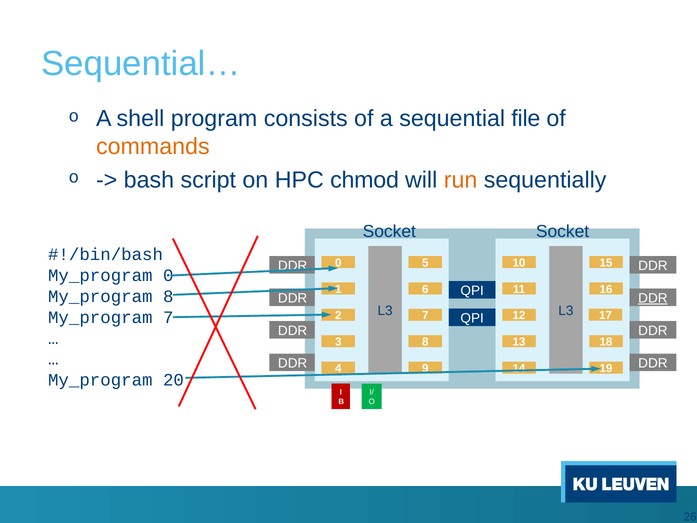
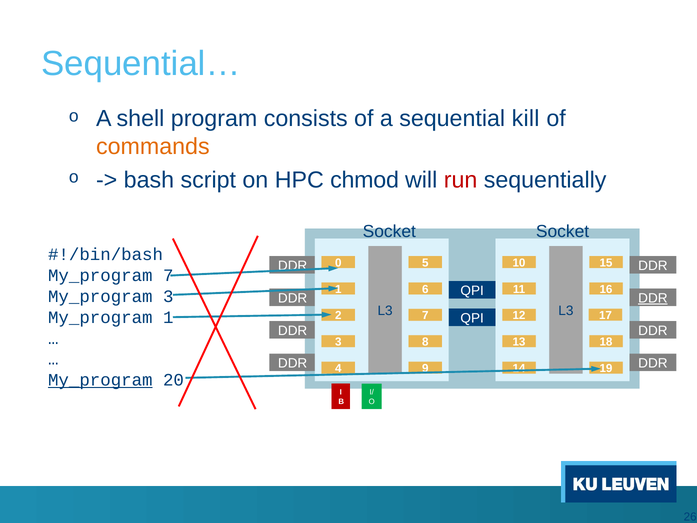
file: file -> kill (526, 118)
run colour: orange -> red (461, 180)
My_program 0: 0 -> 7 (168, 275)
My_program 8: 8 -> 3 (168, 296)
My_program 7: 7 -> 1 (168, 317)
My_program underline: none -> present (100, 380)
